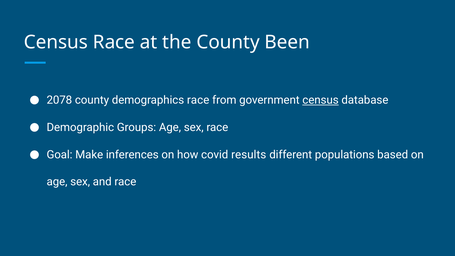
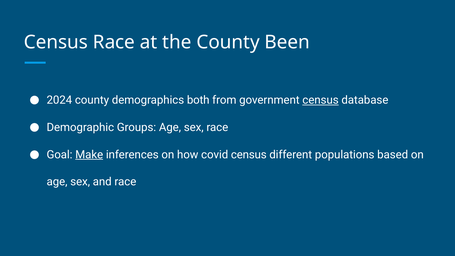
2078: 2078 -> 2024 (59, 100)
demographics race: race -> both (198, 100)
Make underline: none -> present (89, 155)
covid results: results -> census (249, 155)
